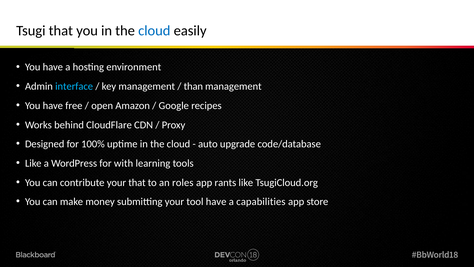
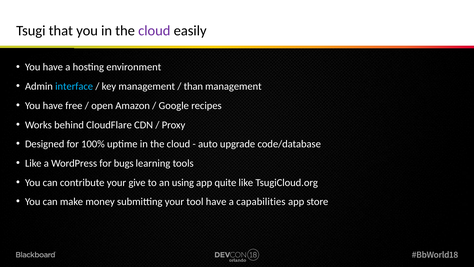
cloud colour: blue -> purple (154, 31)
with: with -> bugs (124, 163)
your that: that -> give (137, 182)
roles: roles -> using (183, 182)
rants: rants -> quite (225, 182)
